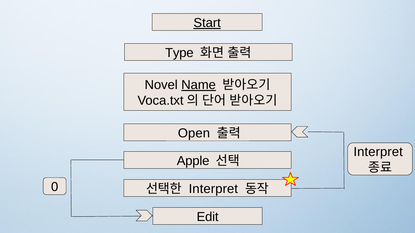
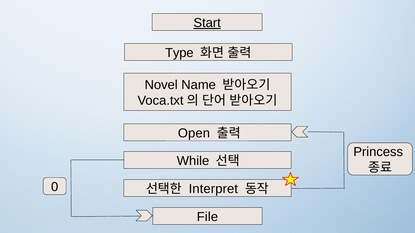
Name underline: present -> none (199, 85)
Interpret: Interpret -> Princess (378, 152)
Apple: Apple -> While (193, 161)
Edit: Edit -> File (207, 217)
